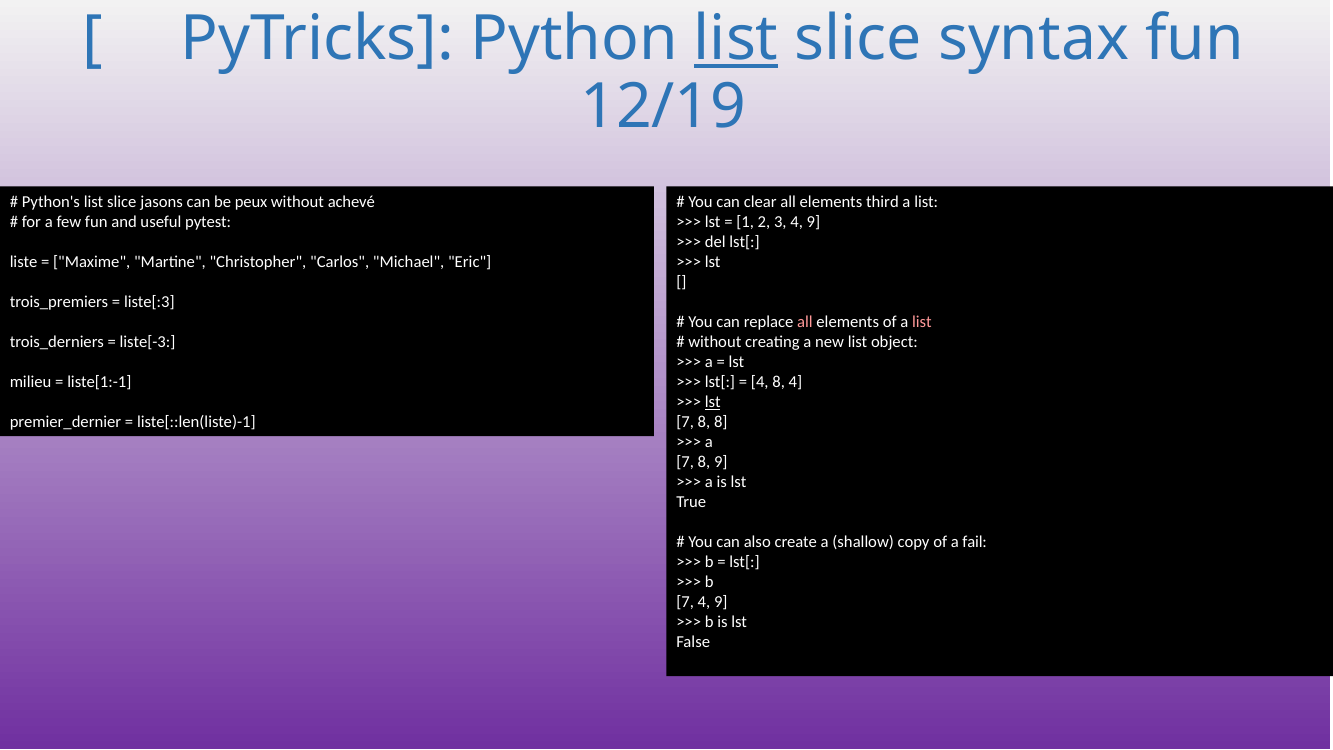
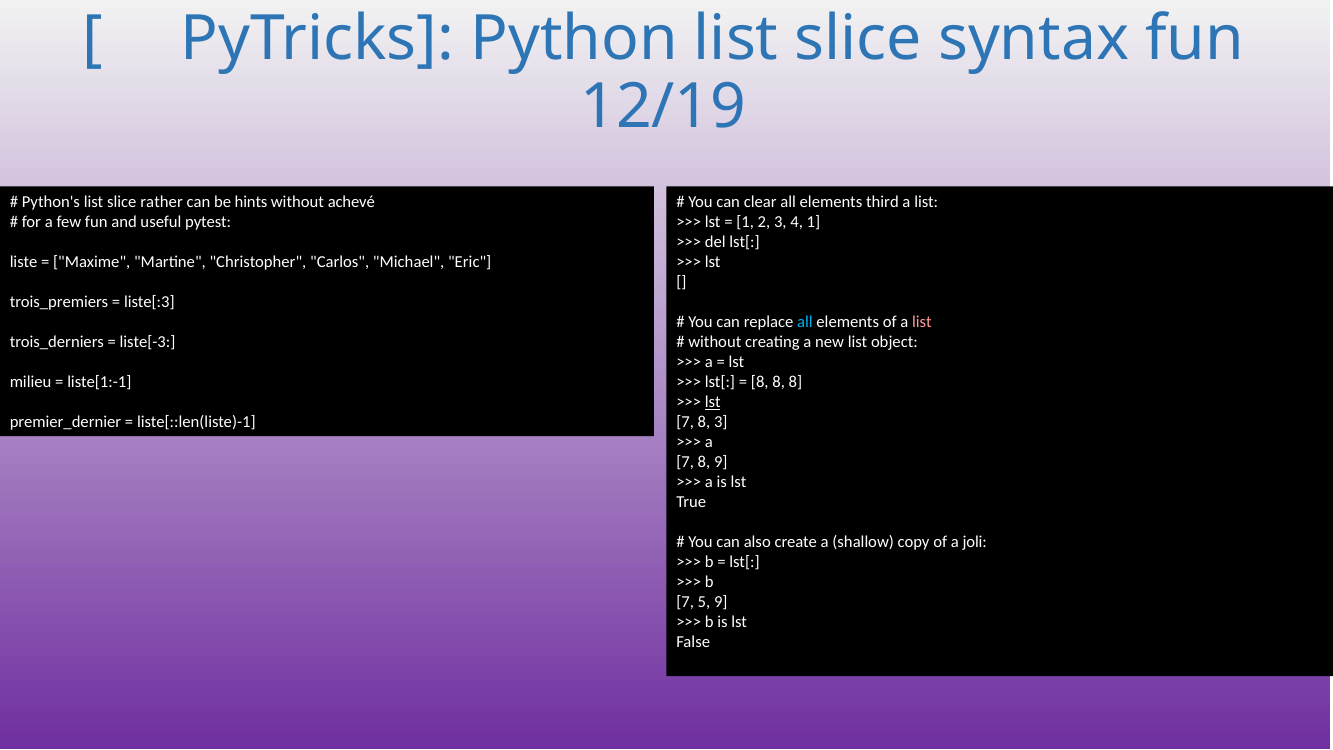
list underline: present -> none (736, 39)
jasons: jasons -> rather (162, 202)
peux: peux -> hints (251, 202)
3 4 9: 9 -> 1 (813, 222)
all colour: pink -> light blue (805, 322)
4: 4 -> 8 (760, 382)
4: 4 -> 8 (795, 382)
8 8: 8 -> 3 (721, 422)
fail: fail -> joli (975, 542)
7 4: 4 -> 5 (704, 602)
